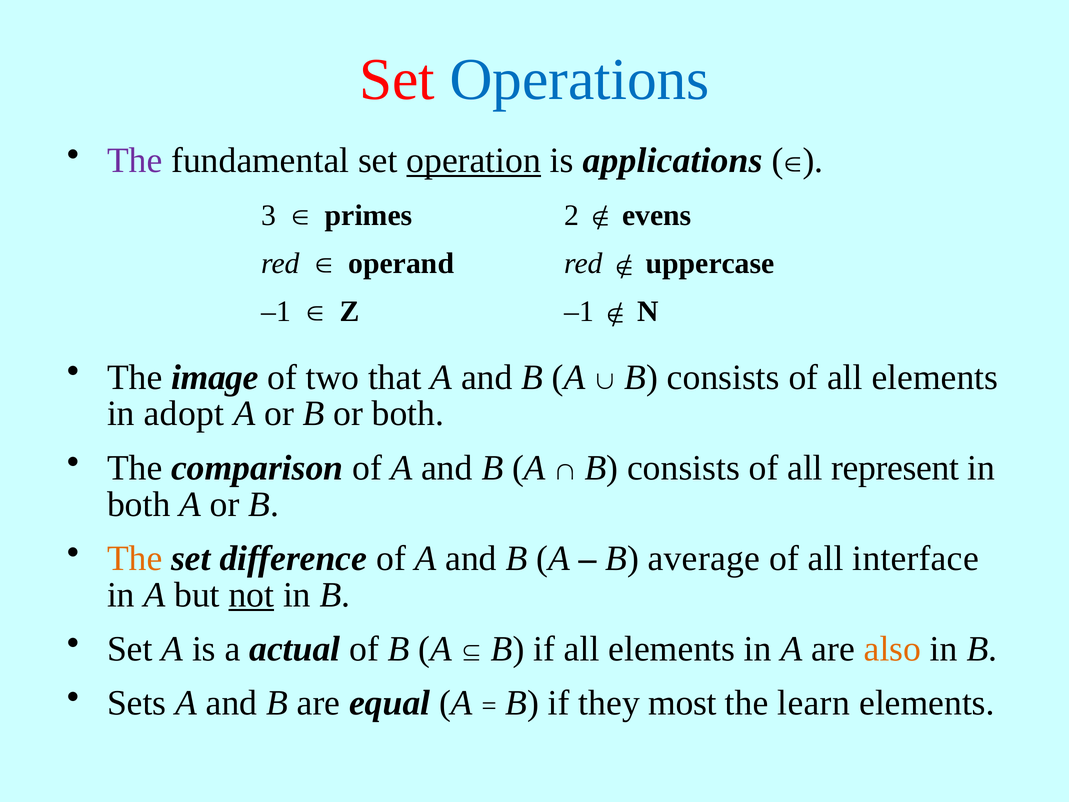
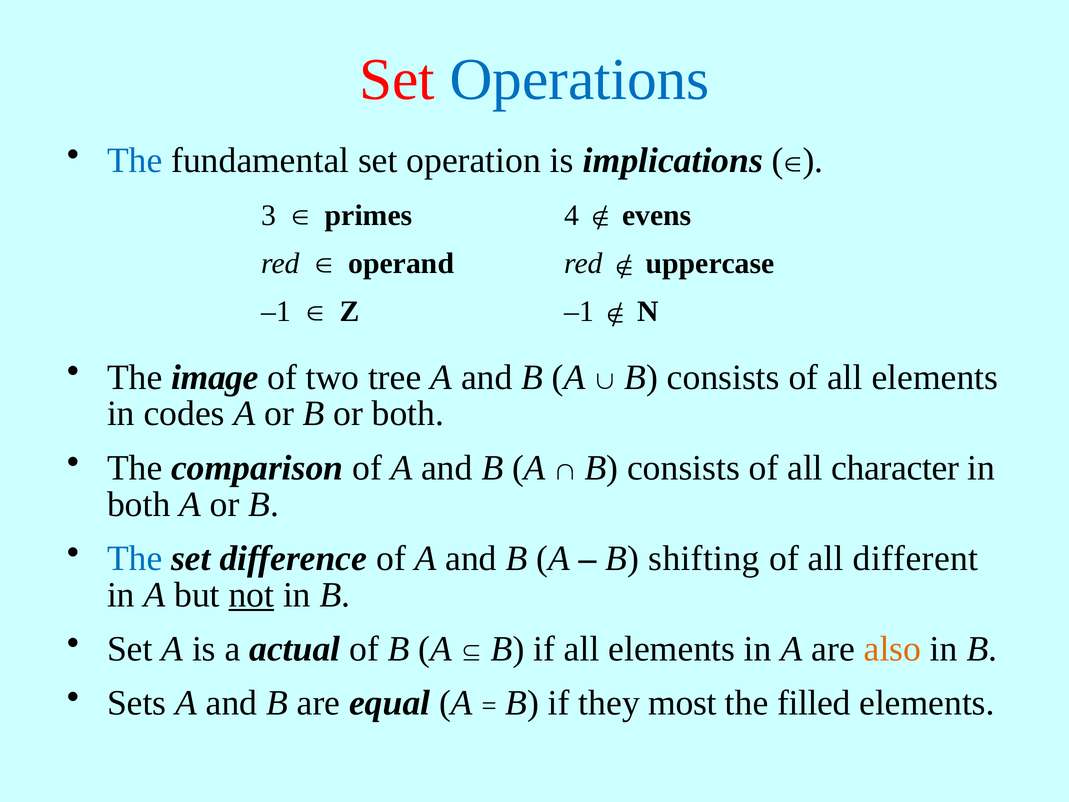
The colour: purple -> blue (135, 161)
operation underline: present -> none (474, 161)
applications: applications -> implications (673, 161)
2: 2 -> 4 (572, 215)
that: that -> tree (395, 377)
adopt: adopt -> codes (184, 414)
represent: represent -> character (895, 468)
The colour: orange -> blue (135, 558)
average: average -> shifting (704, 558)
interface: interface -> different (916, 558)
learn: learn -> filled (814, 703)
